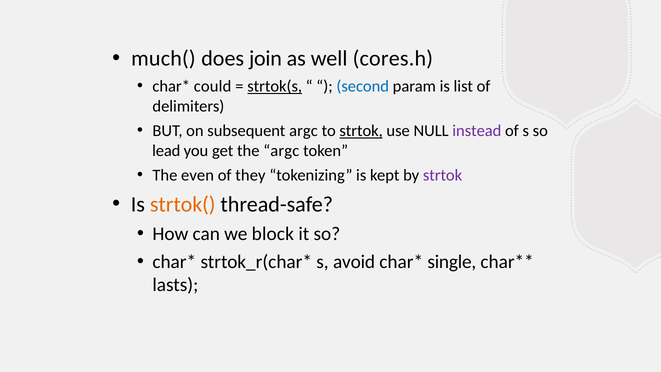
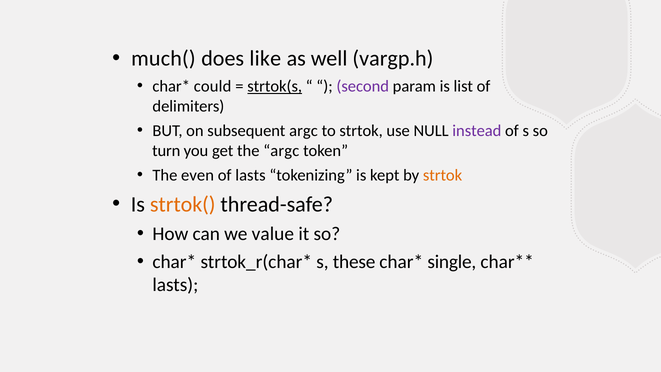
join: join -> like (265, 59)
cores.h: cores.h -> vargp.h (393, 59)
second colour: blue -> purple (363, 86)
strtok underline: present -> none (361, 131)
lead: lead -> turn (166, 151)
of they: they -> lasts (250, 175)
strtok colour: purple -> orange (443, 175)
block: block -> value (273, 234)
avoid: avoid -> these (354, 262)
